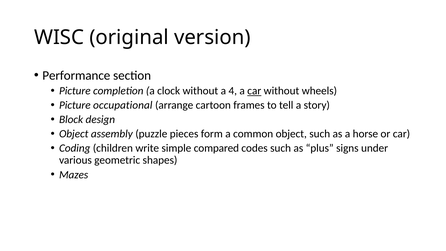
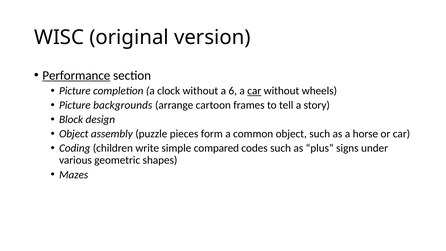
Performance underline: none -> present (76, 75)
4: 4 -> 6 (233, 91)
occupational: occupational -> backgrounds (123, 105)
